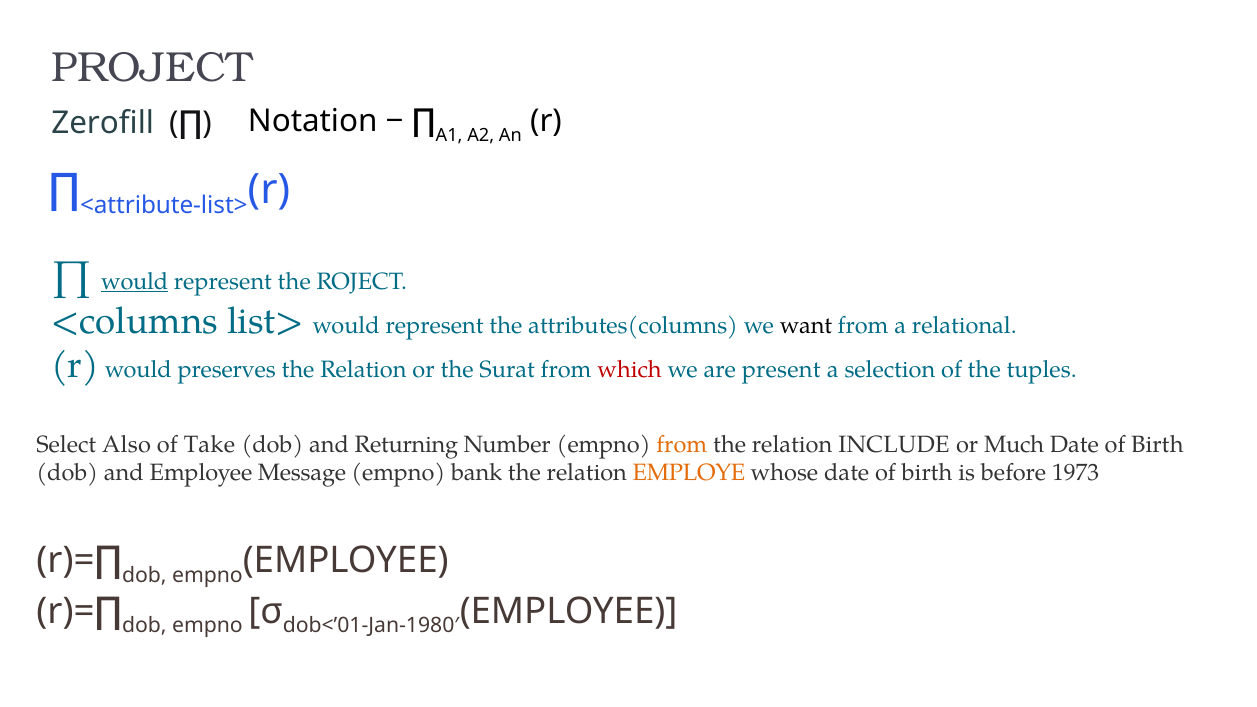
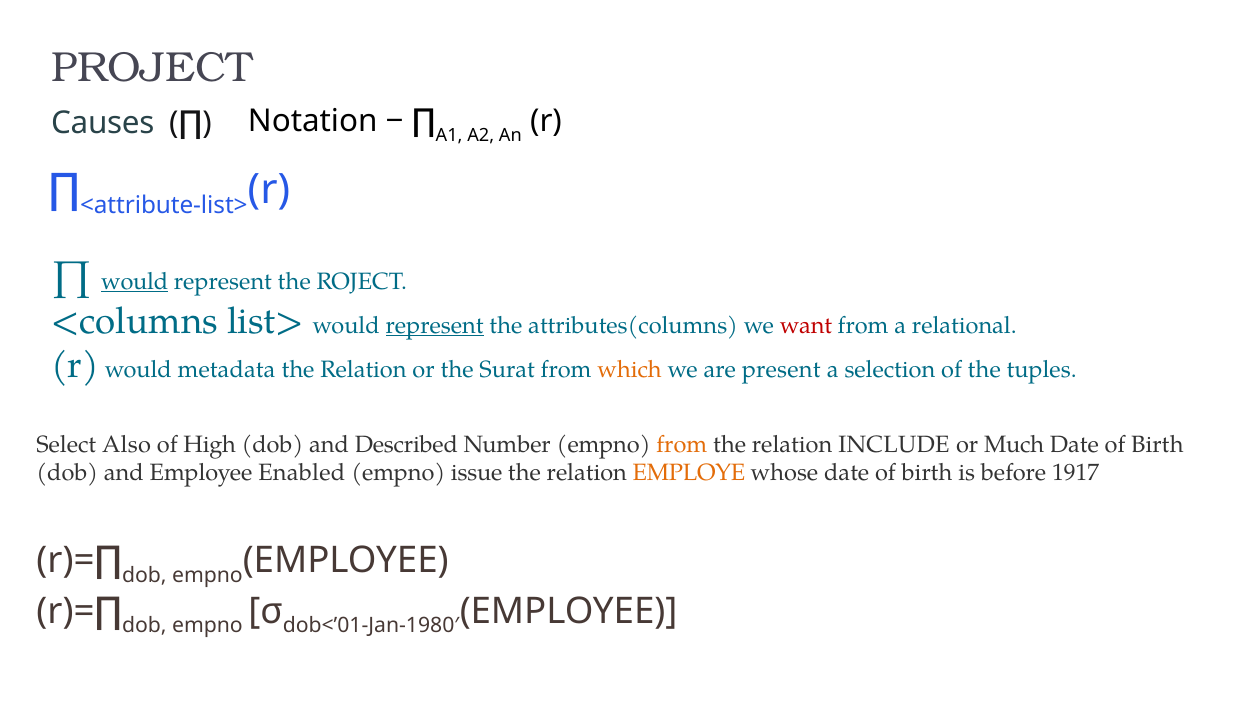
Zerofill: Zerofill -> Causes (103, 123)
represent underline: none -> present (435, 325)
want colour: black -> red (806, 325)
preserves: preserves -> metadata (227, 369)
which colour: red -> orange (630, 369)
Take: Take -> High (210, 445)
Returning: Returning -> Described (406, 445)
Message: Message -> Enabled (302, 473)
bank: bank -> issue (477, 473)
1973: 1973 -> 1917 (1076, 473)
